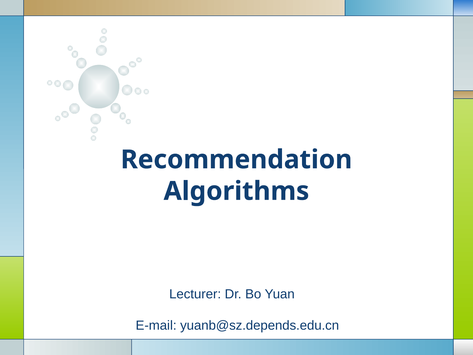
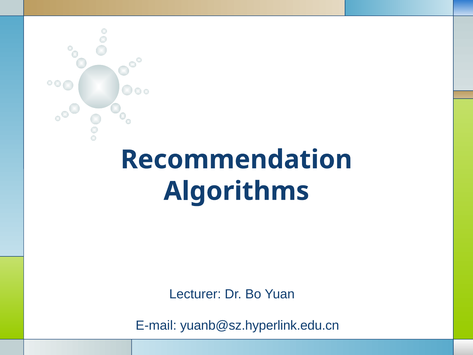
yuanb@sz.depends.edu.cn: yuanb@sz.depends.edu.cn -> yuanb@sz.hyperlink.edu.cn (260, 325)
